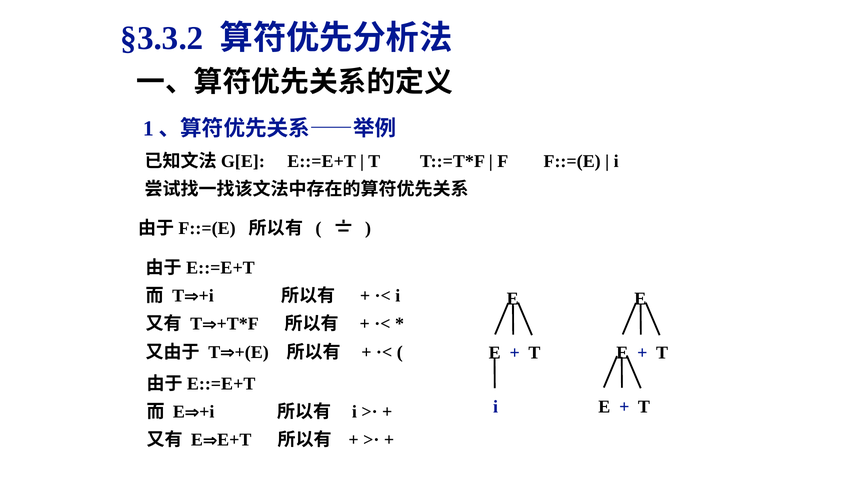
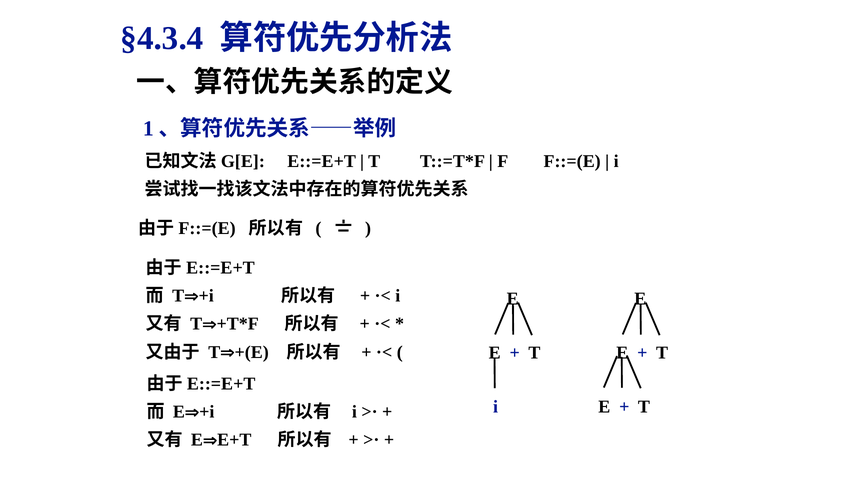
§3.3.2: §3.3.2 -> §4.3.4 (162, 38)
